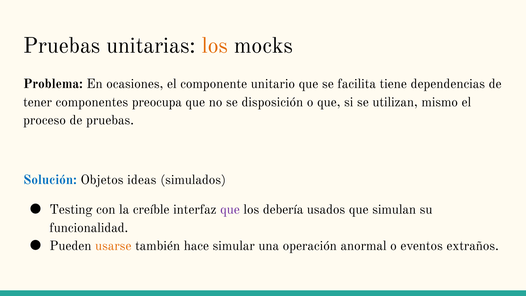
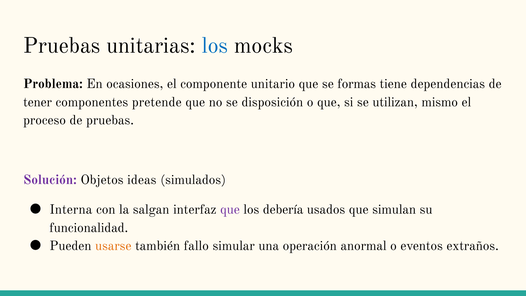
los colour: orange -> blue (215, 46)
facilita: facilita -> formas (357, 84)
preocupa: preocupa -> pretende (157, 102)
Solución colour: blue -> purple (50, 180)
Testing: Testing -> Interna (71, 210)
creíble: creíble -> salgan (151, 210)
hace: hace -> fallo (196, 246)
